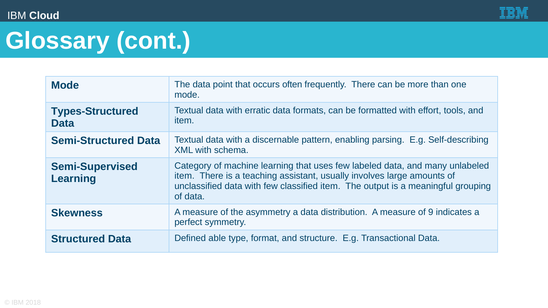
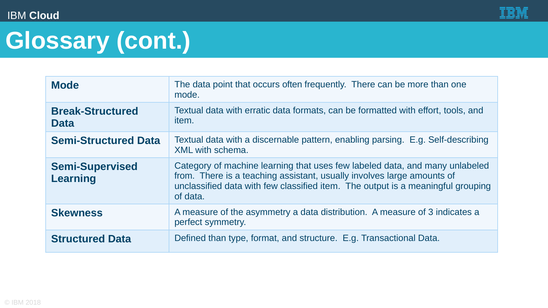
Types-Structured: Types-Structured -> Break-Structured (95, 111)
item: item -> from (185, 176)
9: 9 -> 3 (431, 212)
Defined able: able -> than (217, 238)
